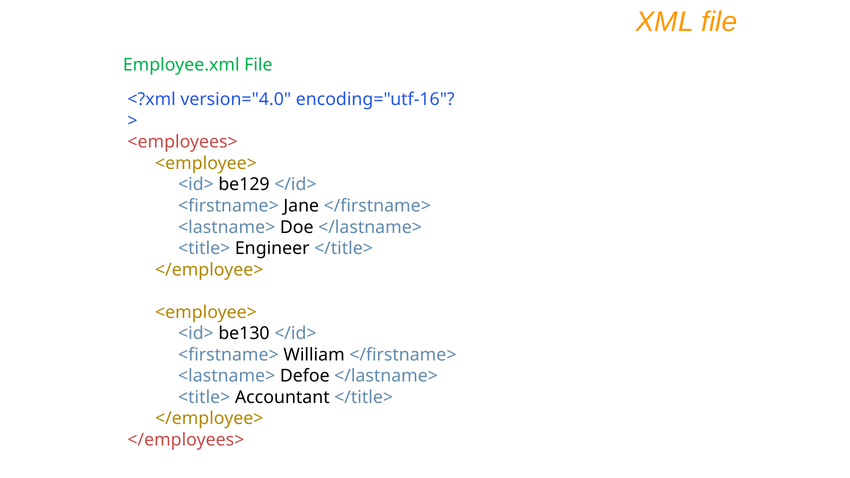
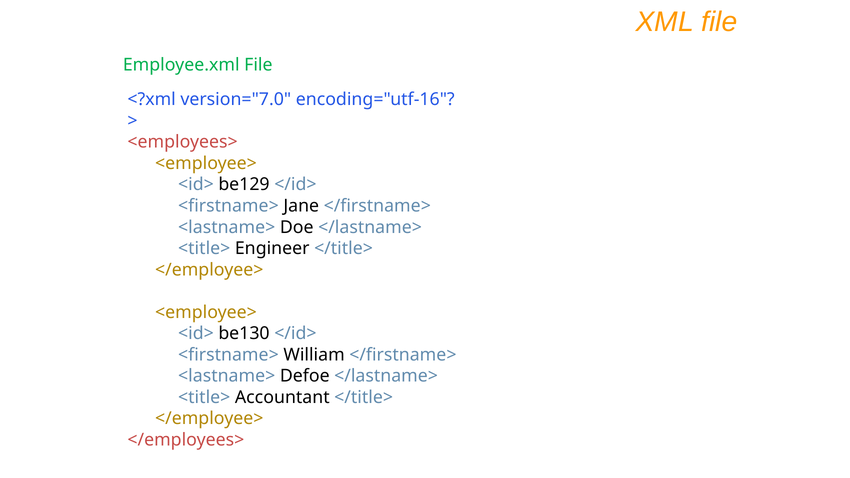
version="4.0: version="4.0 -> version="7.0 (236, 100)
